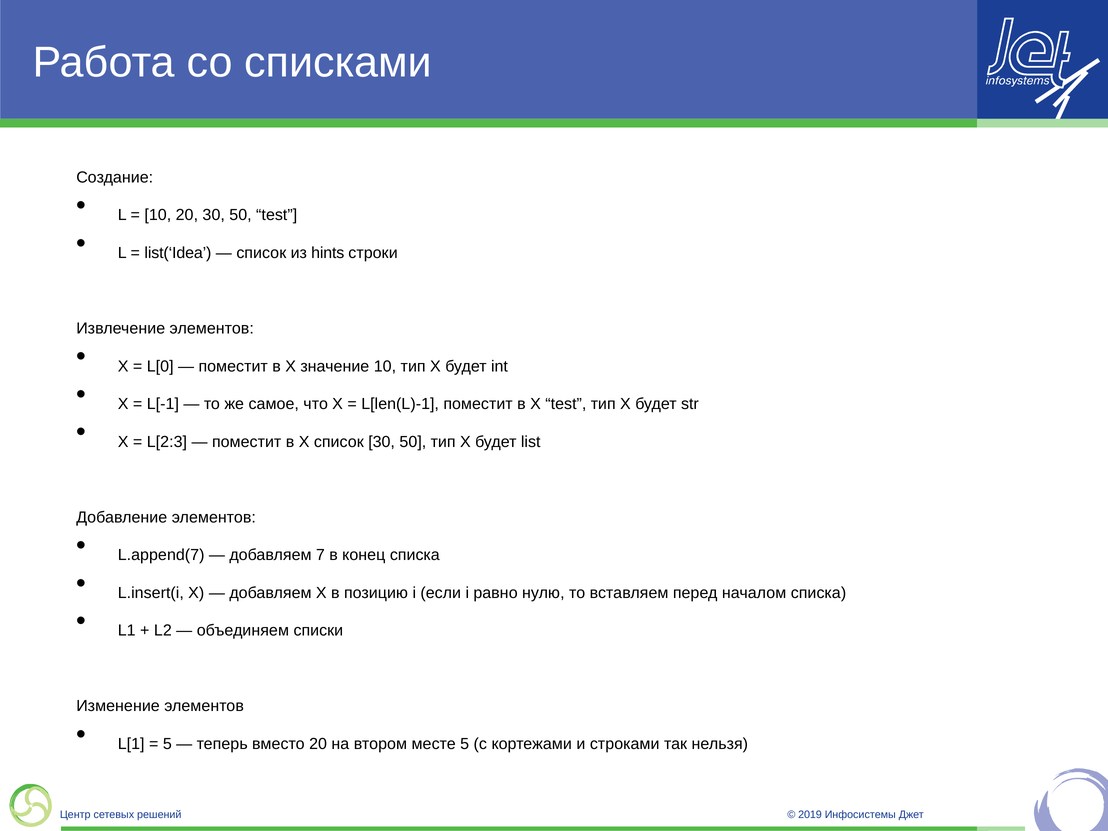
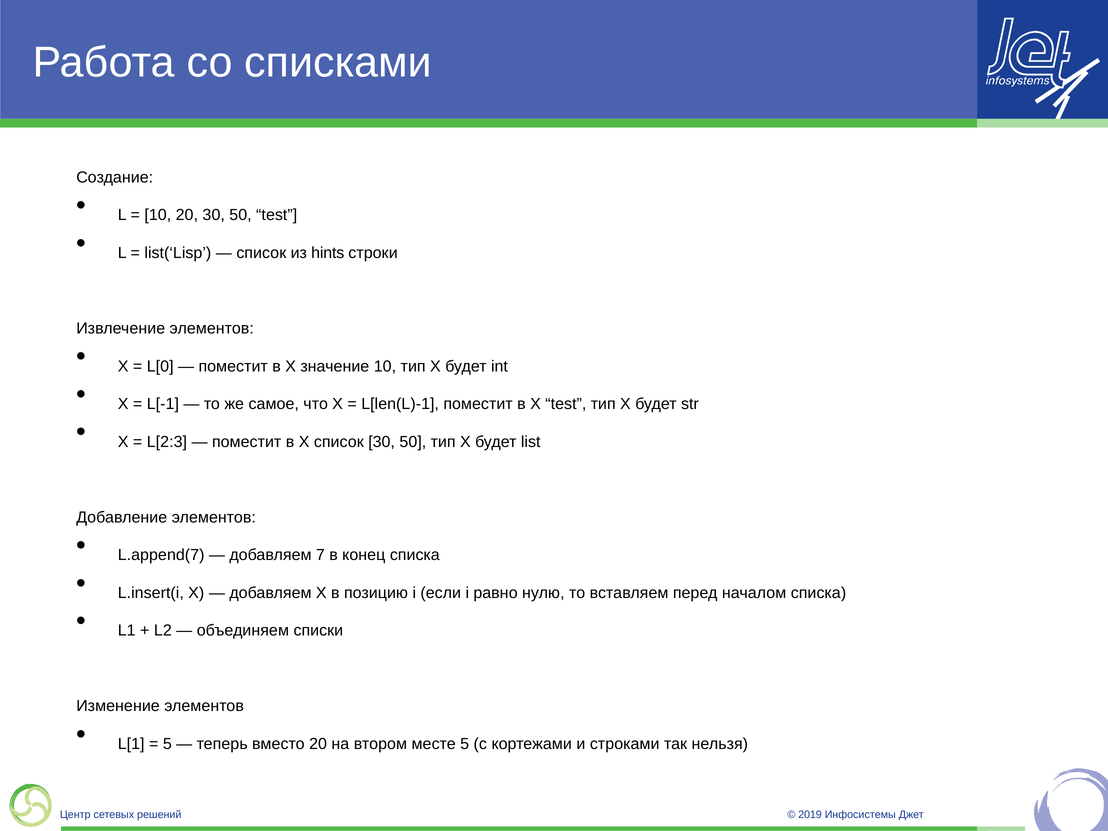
list(‘Idea: list(‘Idea -> list(‘Lisp (178, 253)
